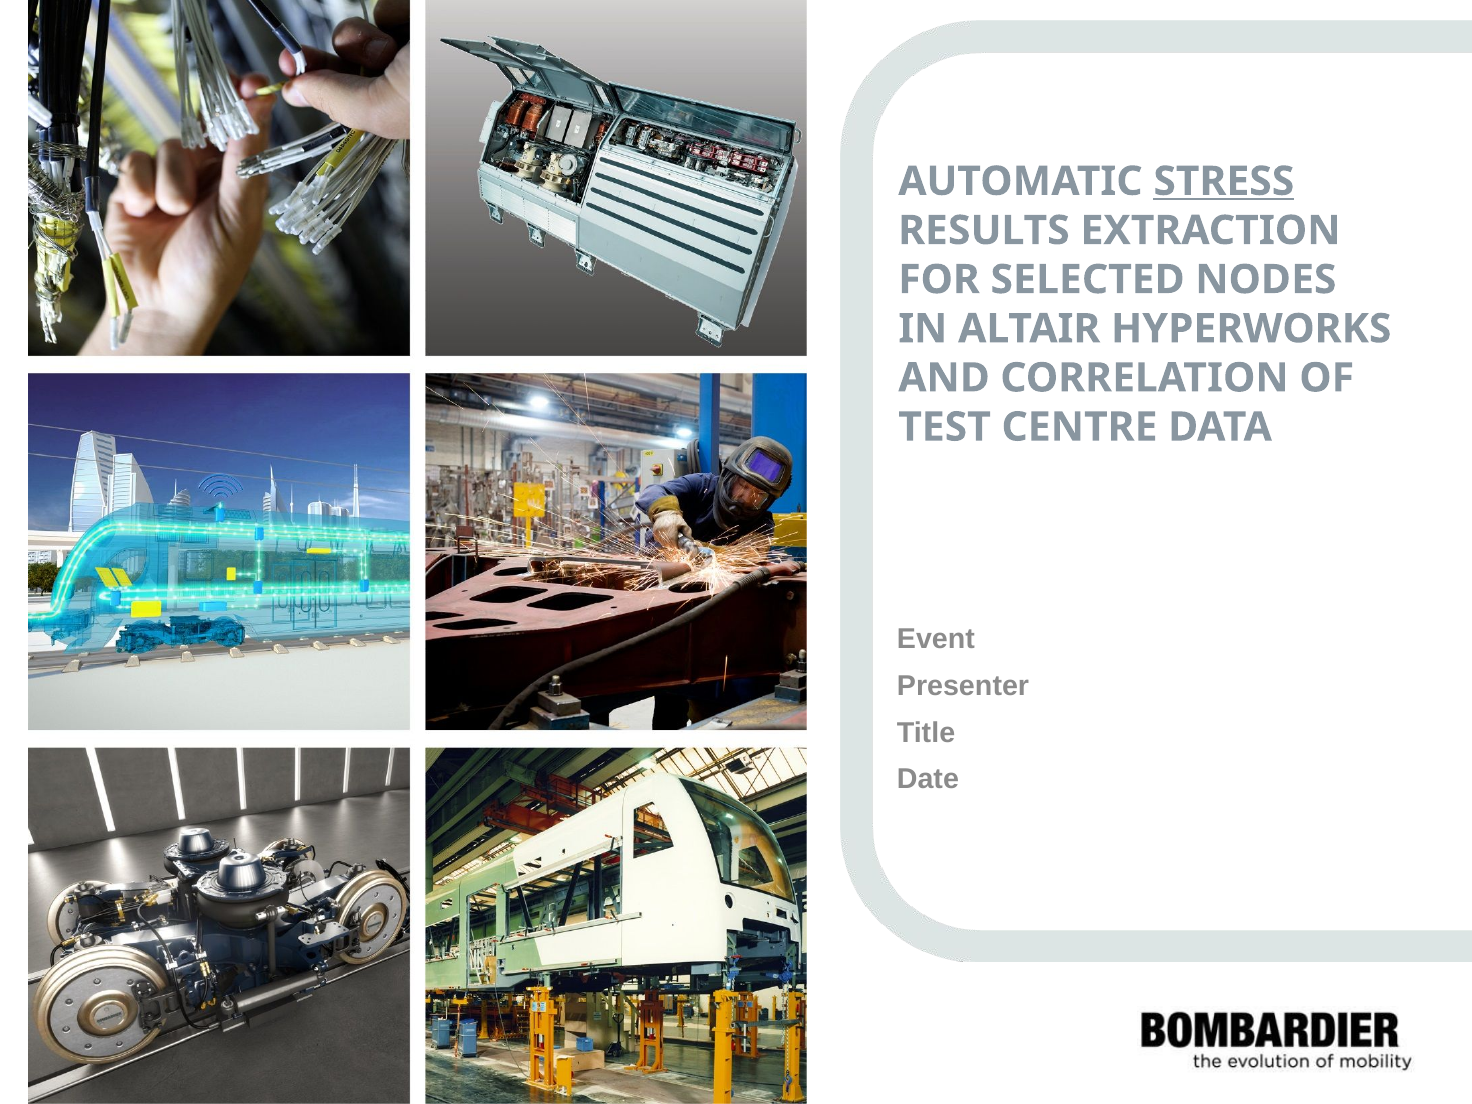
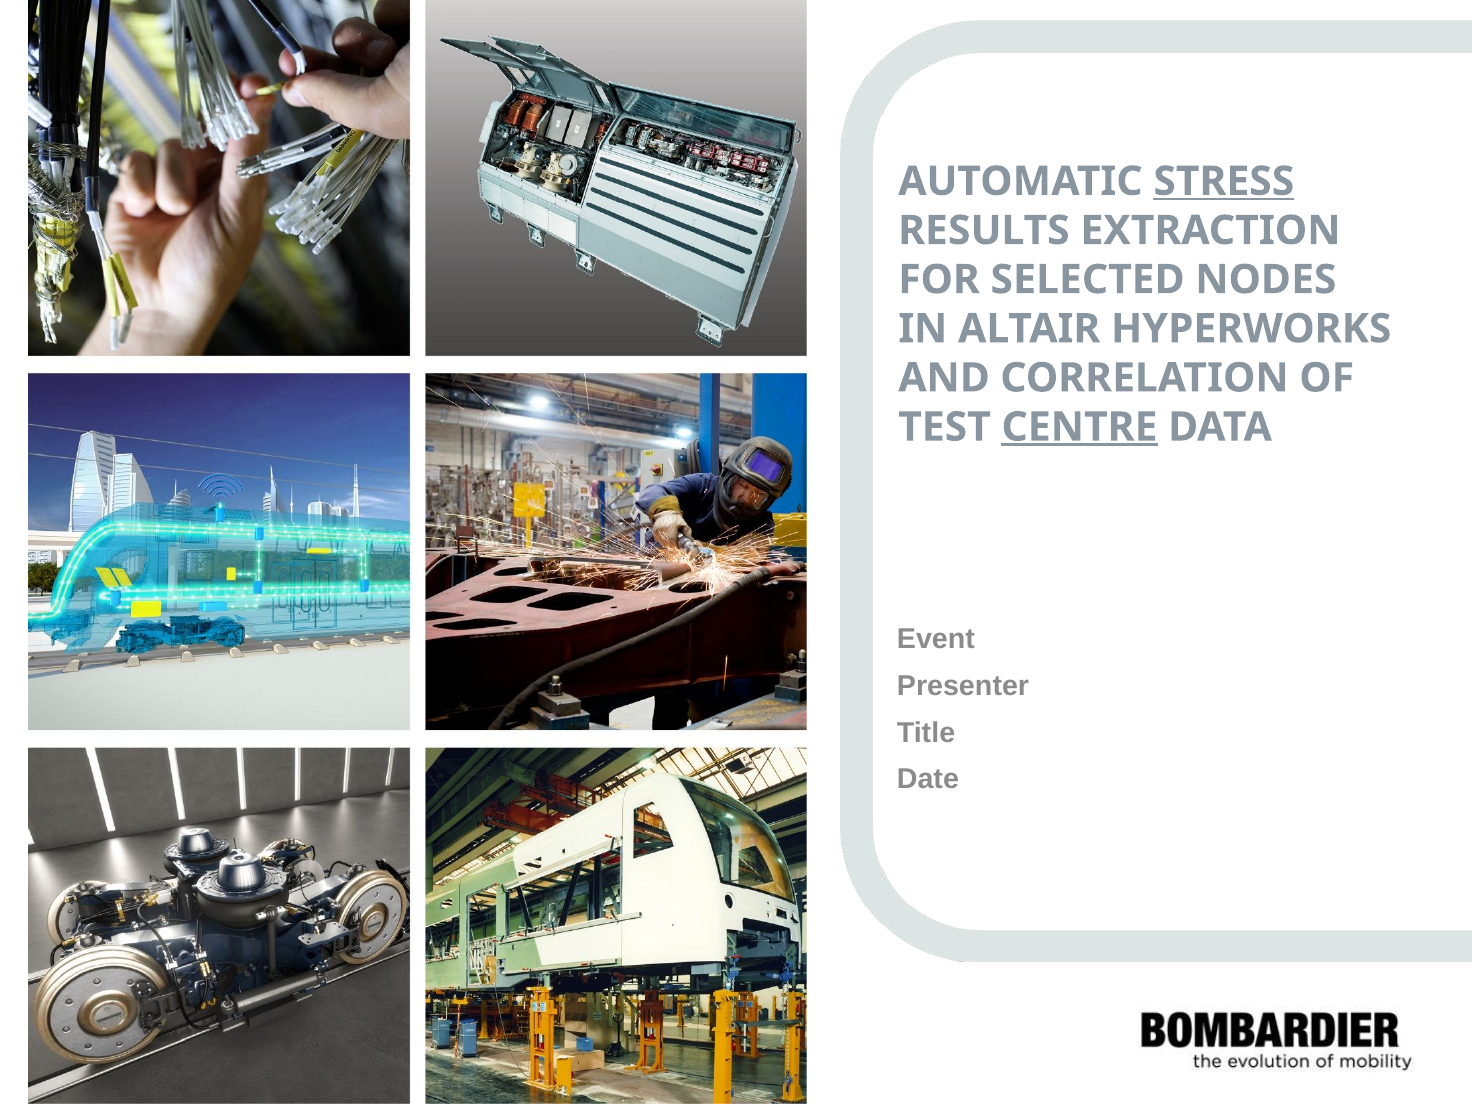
CENTRE underline: none -> present (1080, 427)
